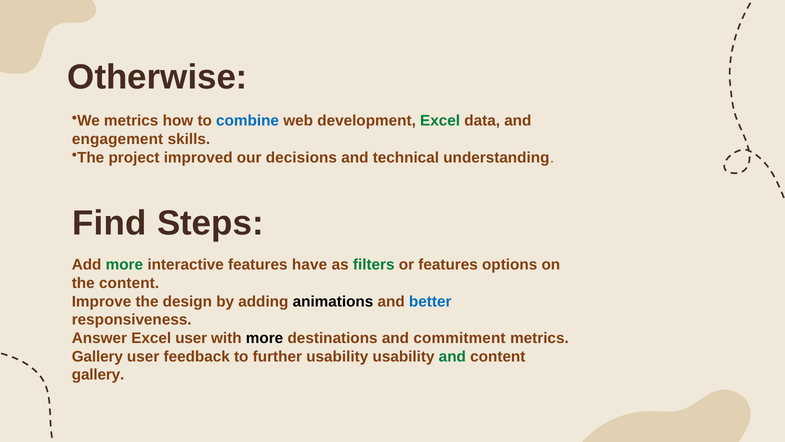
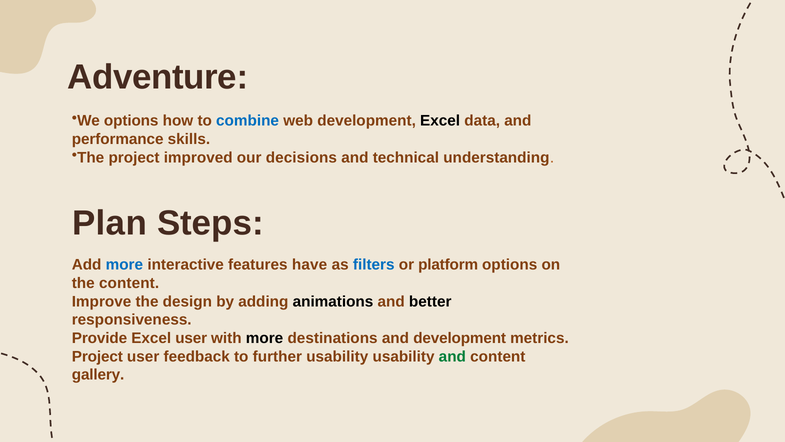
Otherwise: Otherwise -> Adventure (158, 77)
We metrics: metrics -> options (131, 121)
Excel colour: green -> black (440, 121)
engagement: engagement -> performance (118, 139)
Find: Find -> Plan (109, 223)
more colour: green -> blue (124, 265)
filters colour: green -> blue (374, 265)
or features: features -> platform (448, 265)
better colour: blue -> black (430, 301)
Answer: Answer -> Provide (99, 338)
and commitment: commitment -> development (460, 338)
Gallery: Gallery -> Project (97, 356)
